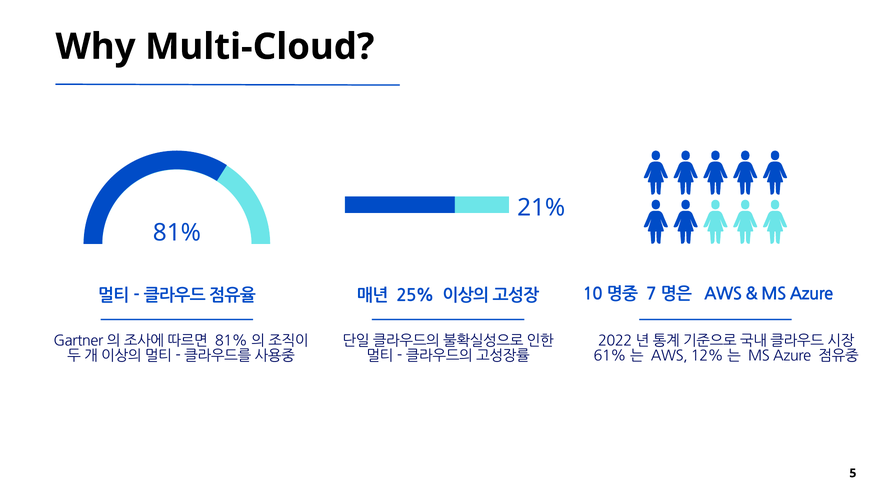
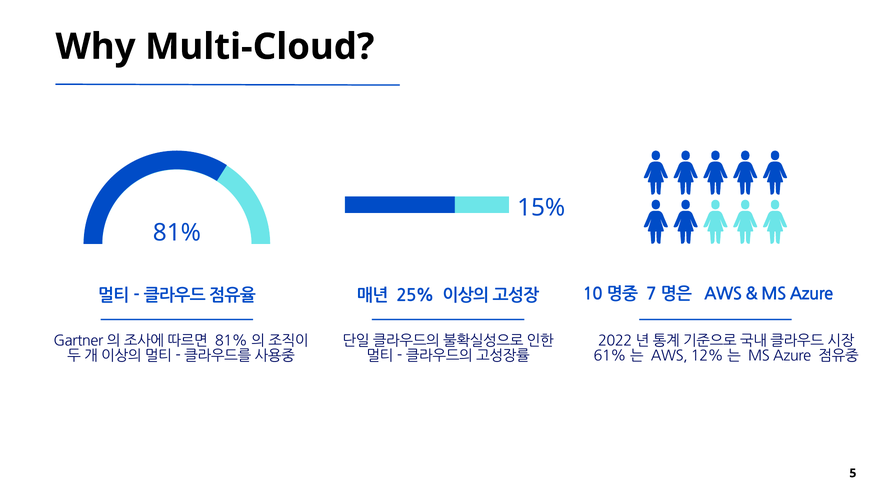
21%: 21% -> 15% (541, 208)
